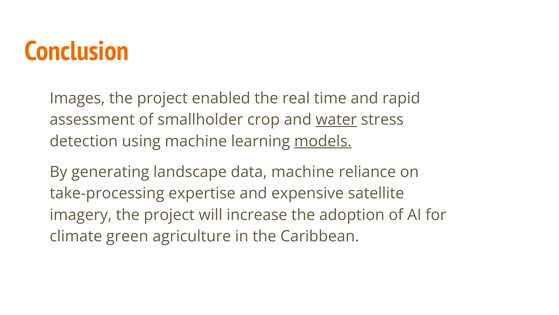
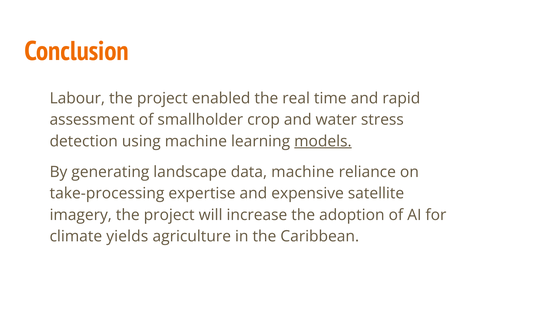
Images: Images -> Labour (77, 98)
water underline: present -> none (336, 120)
green: green -> yields (127, 236)
